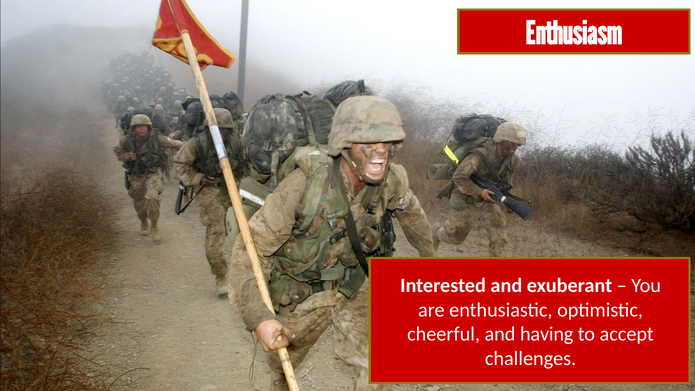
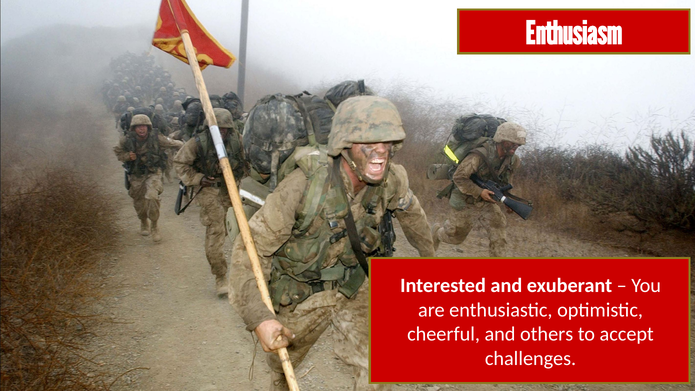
having: having -> others (547, 334)
